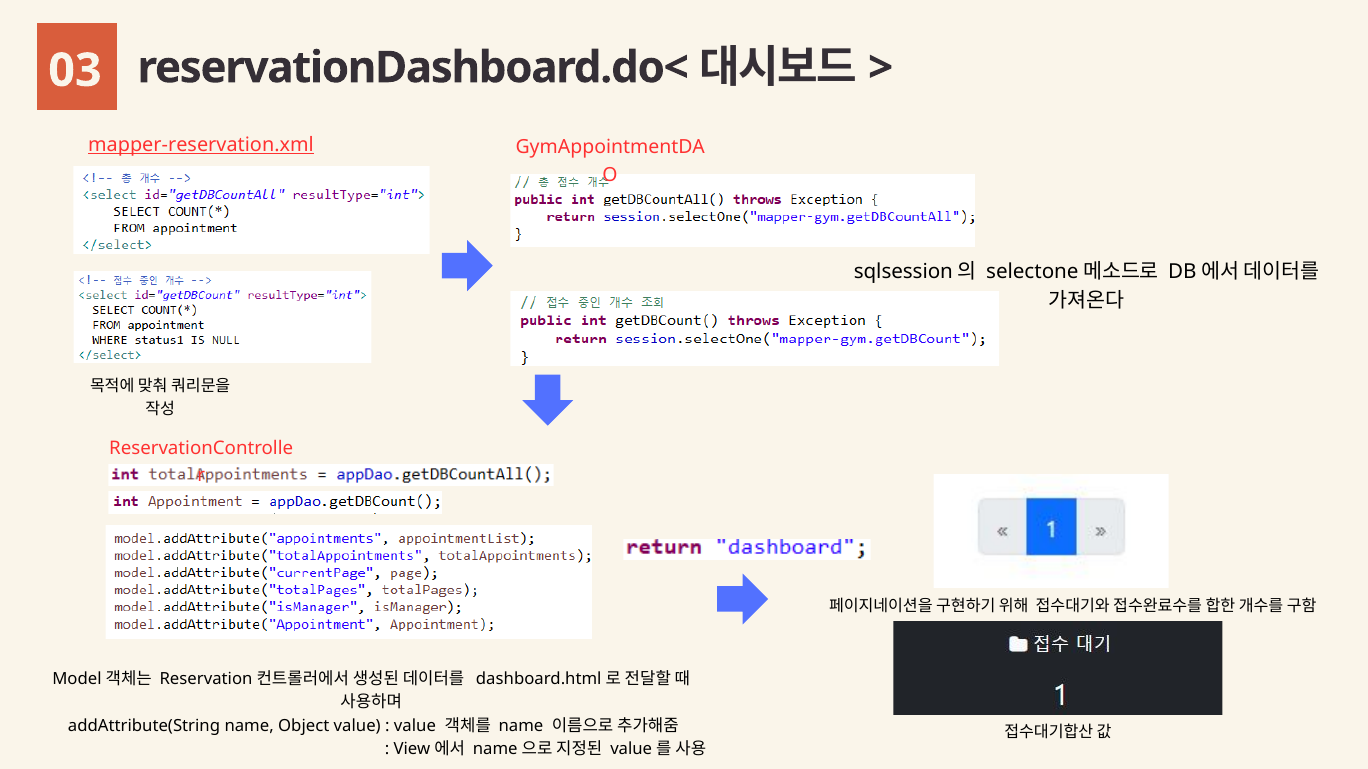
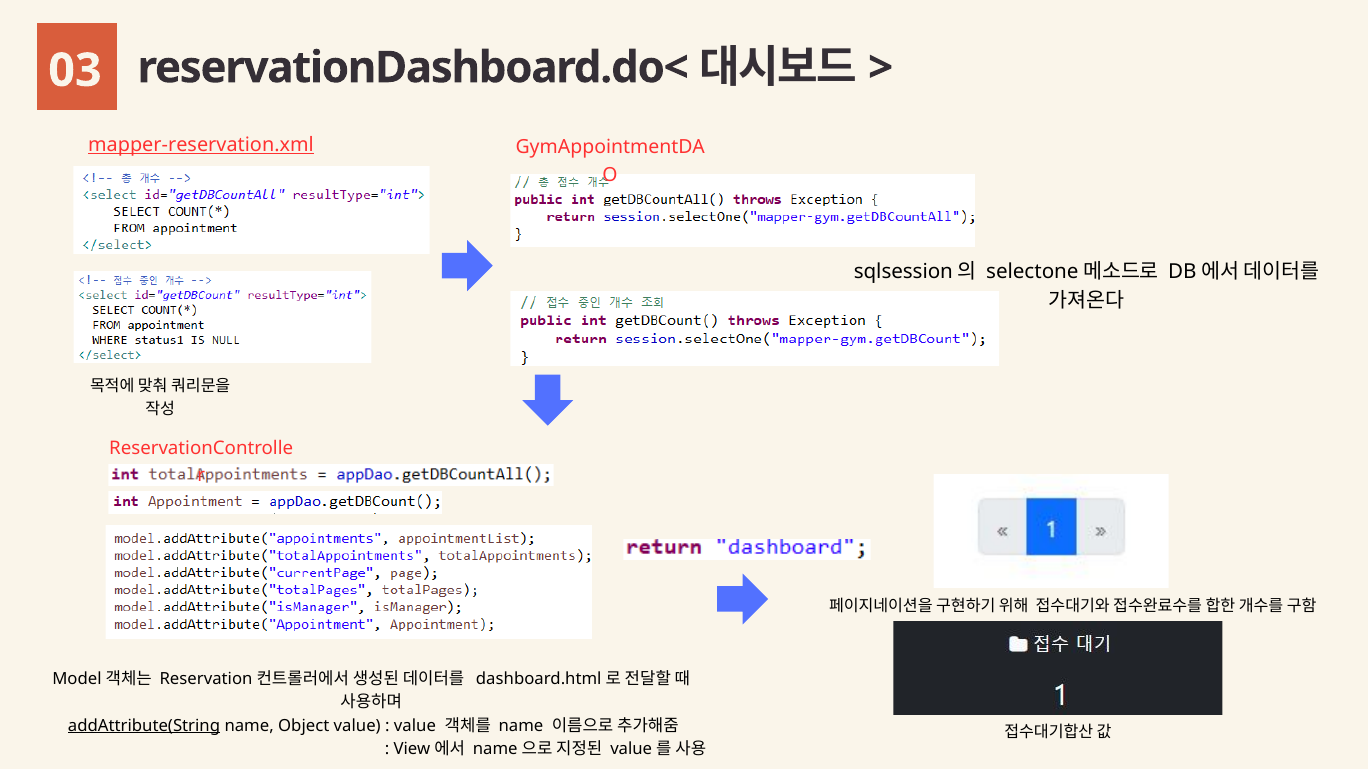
addAttribute(String underline: none -> present (144, 726)
